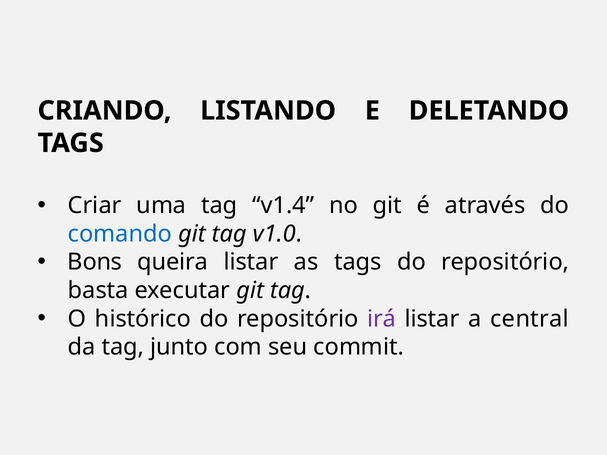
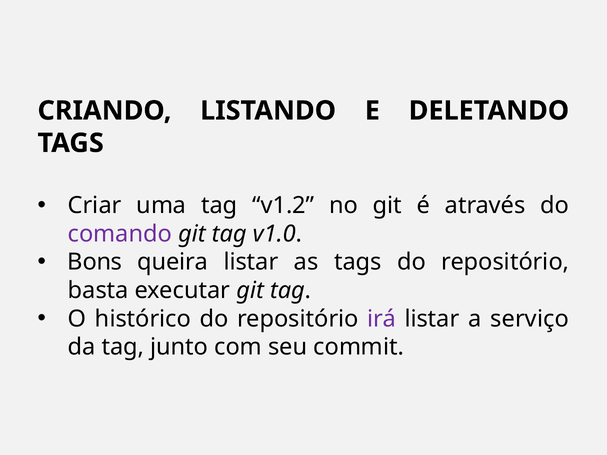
v1.4: v1.4 -> v1.2 (283, 206)
comando colour: blue -> purple (120, 234)
central: central -> serviço (530, 319)
